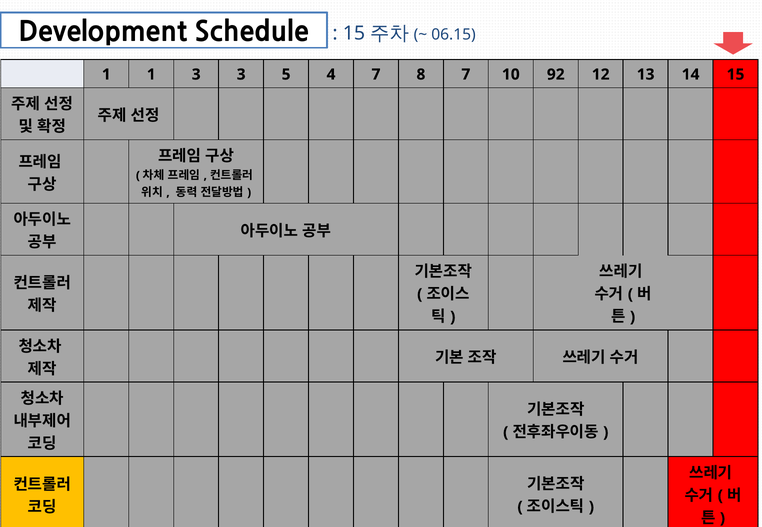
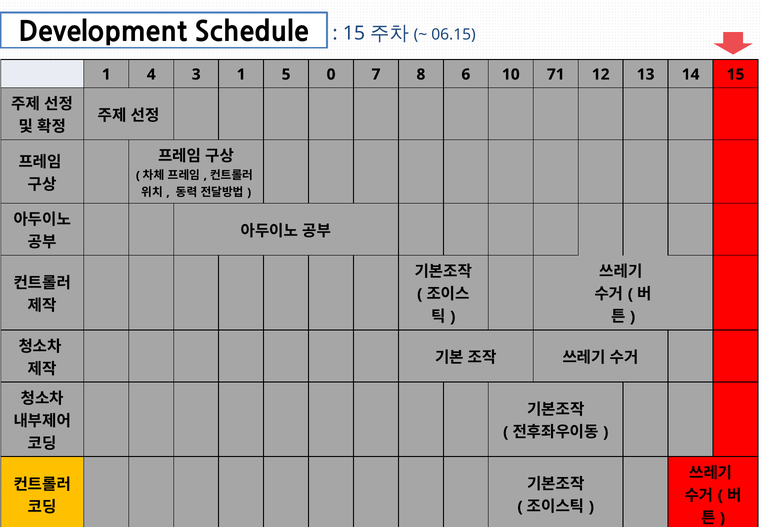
1 1: 1 -> 4 (151, 75)
3 3: 3 -> 1 (241, 75)
4: 4 -> 0 (331, 75)
8 7: 7 -> 6 (466, 75)
92: 92 -> 71 (556, 75)
